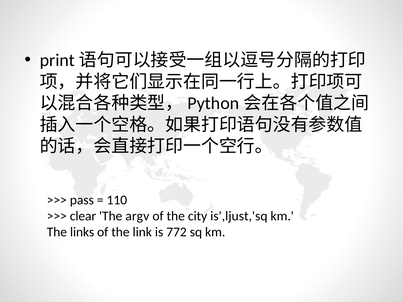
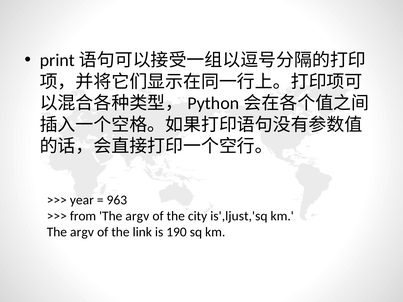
pass: pass -> year (82, 200)
110: 110 -> 963 (117, 200)
clear: clear -> from (83, 216)
links: links -> argv (82, 232)
772: 772 -> 190 (177, 232)
